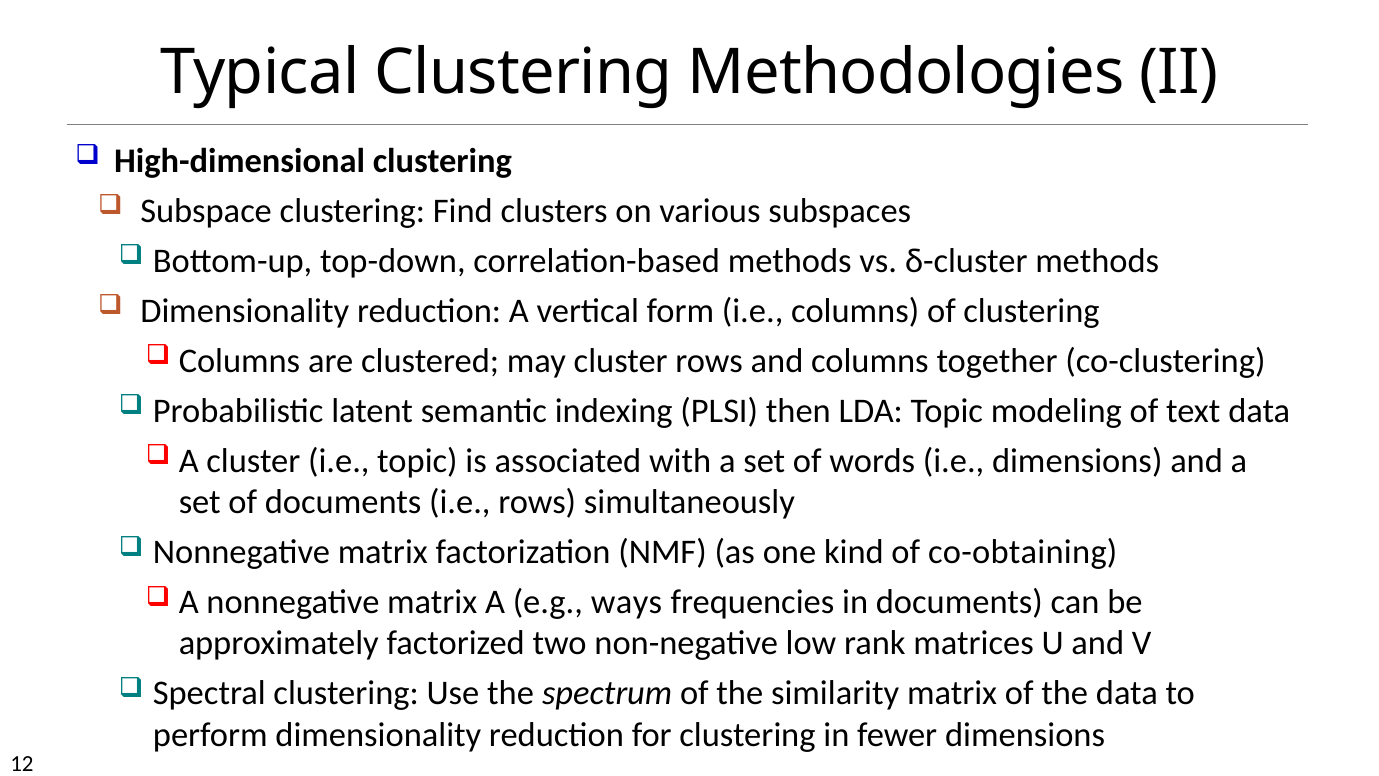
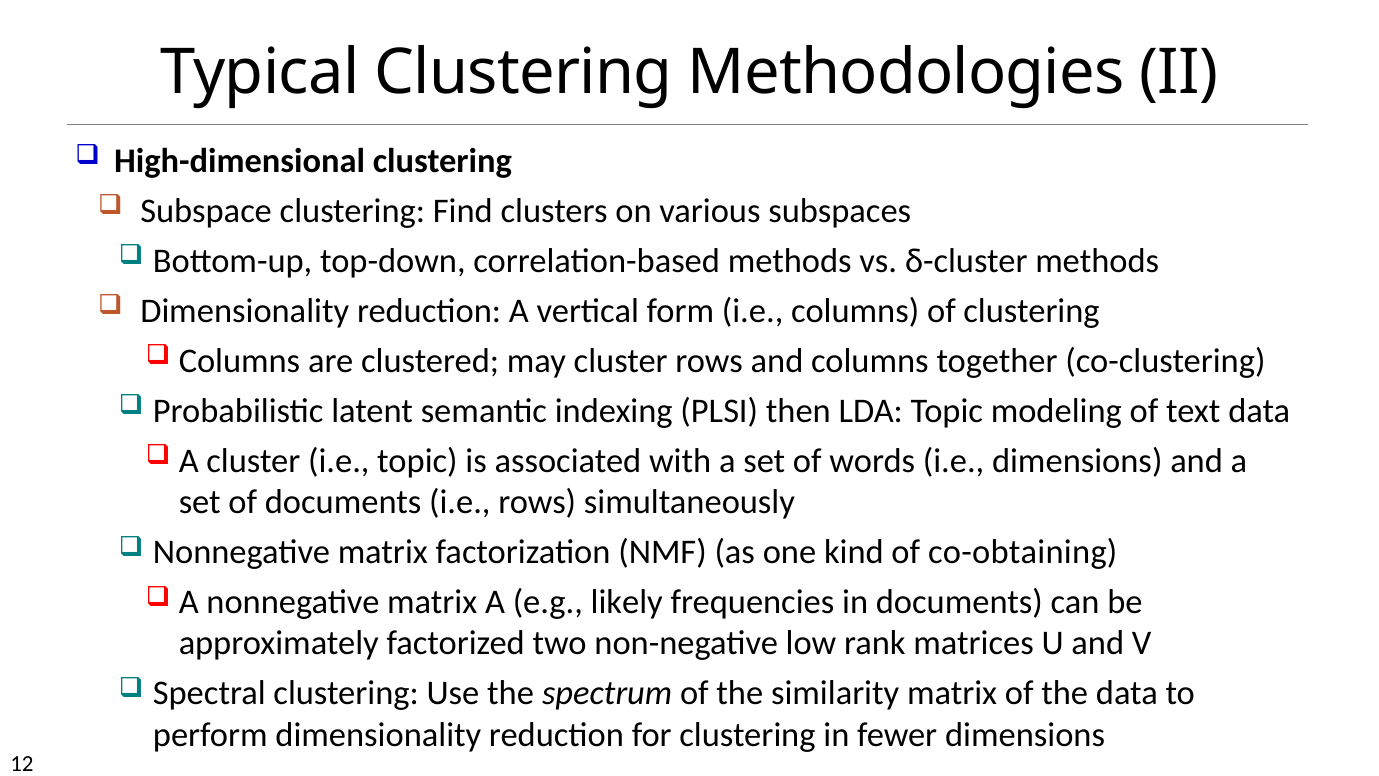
ways: ways -> likely (627, 602)
